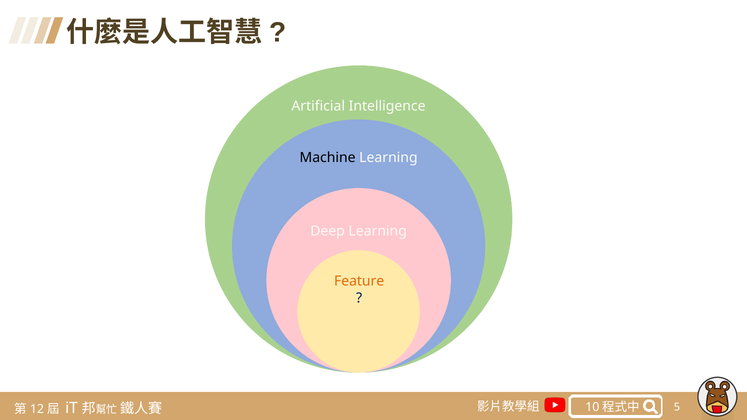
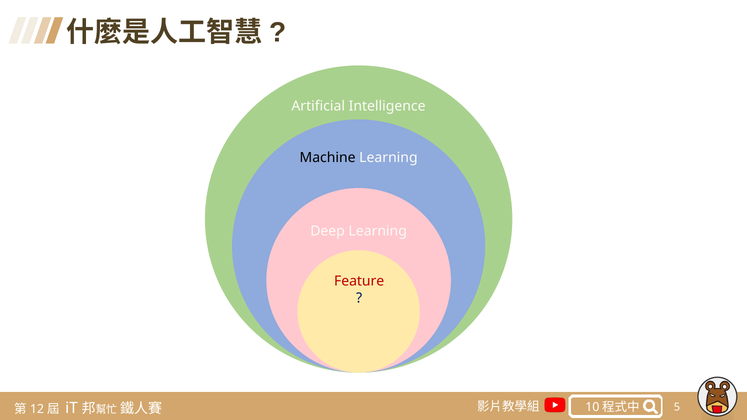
Feature colour: orange -> red (359, 281)
